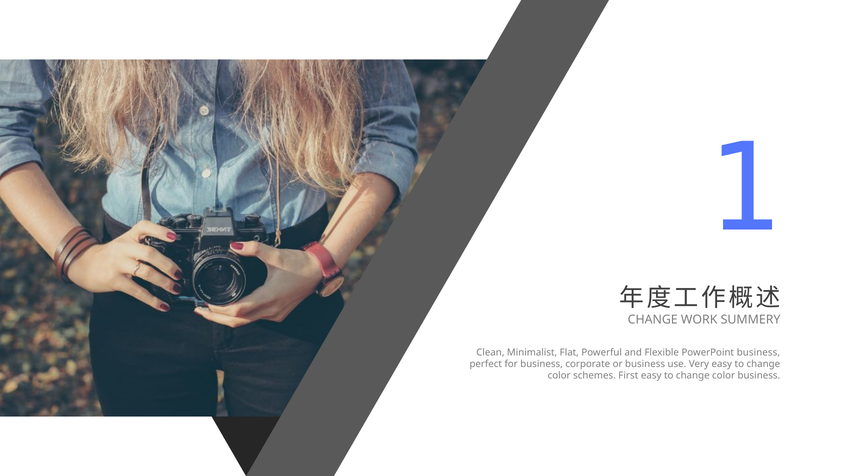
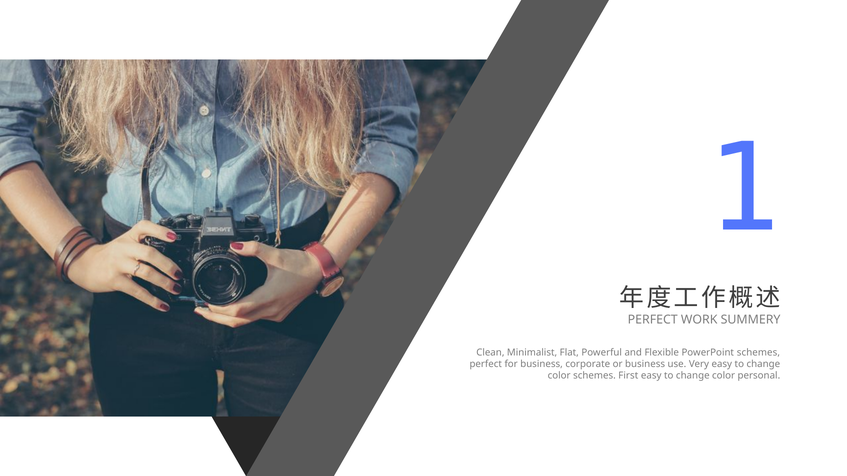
CHANGE: CHANGE -> PERFECT (653, 320)
PowerPoint business: business -> schemes (758, 353)
color business: business -> personal (759, 376)
